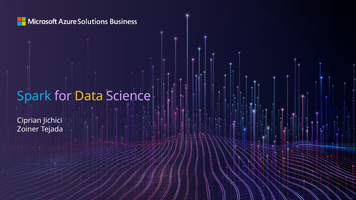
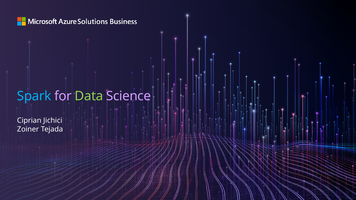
Data colour: yellow -> light green (89, 96)
